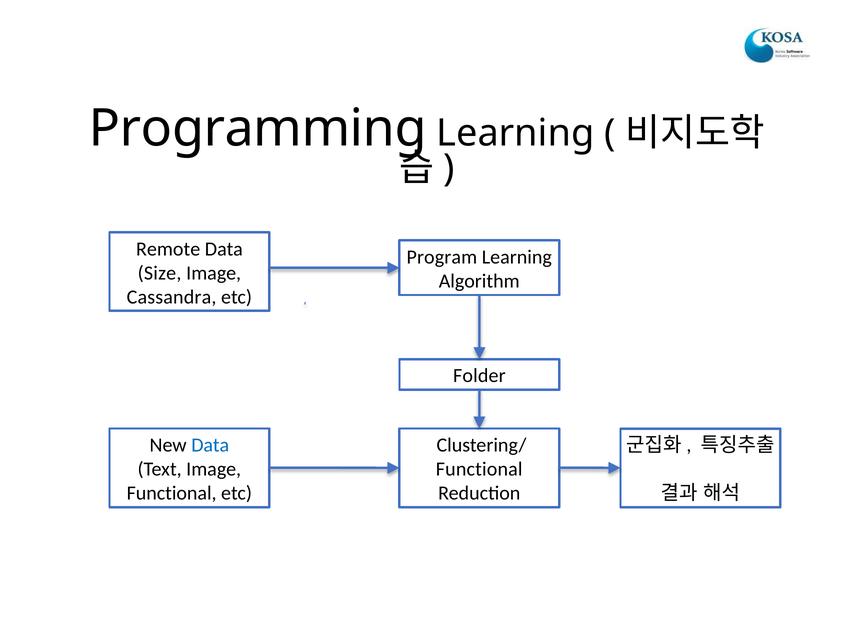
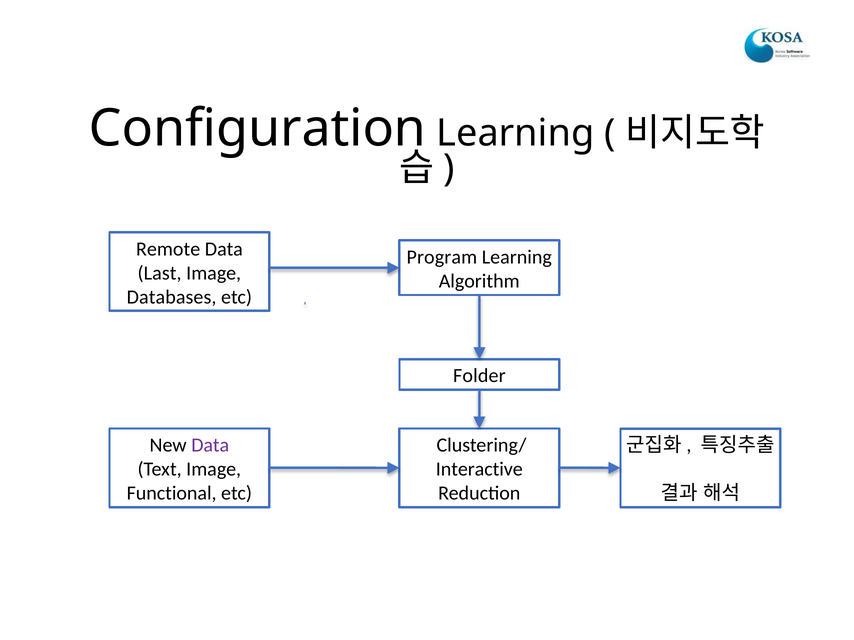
Programming: Programming -> Configuration (258, 129)
Size: Size -> Last (160, 273)
Cassandra: Cassandra -> Databases (172, 297)
Data colour: blue -> purple (210, 446)
Functional: Functional -> Interactive (479, 470)
